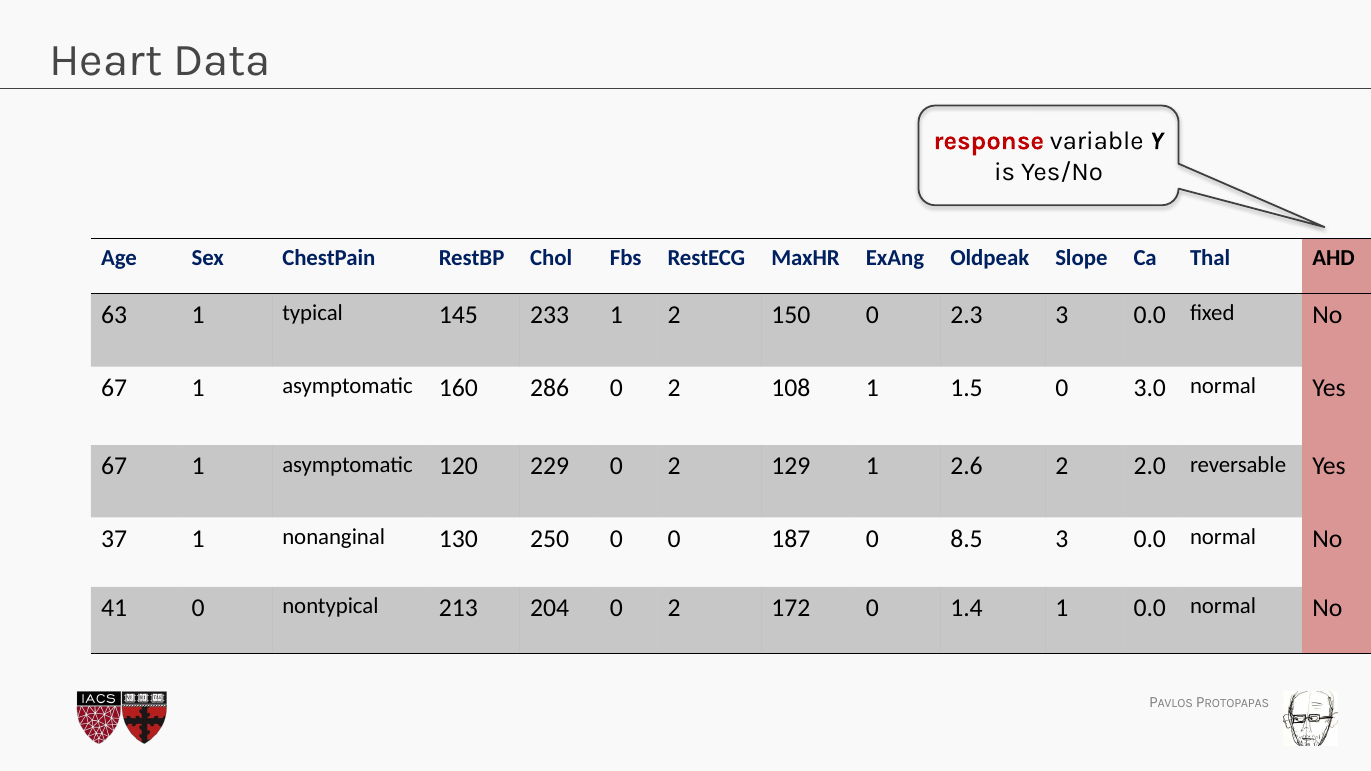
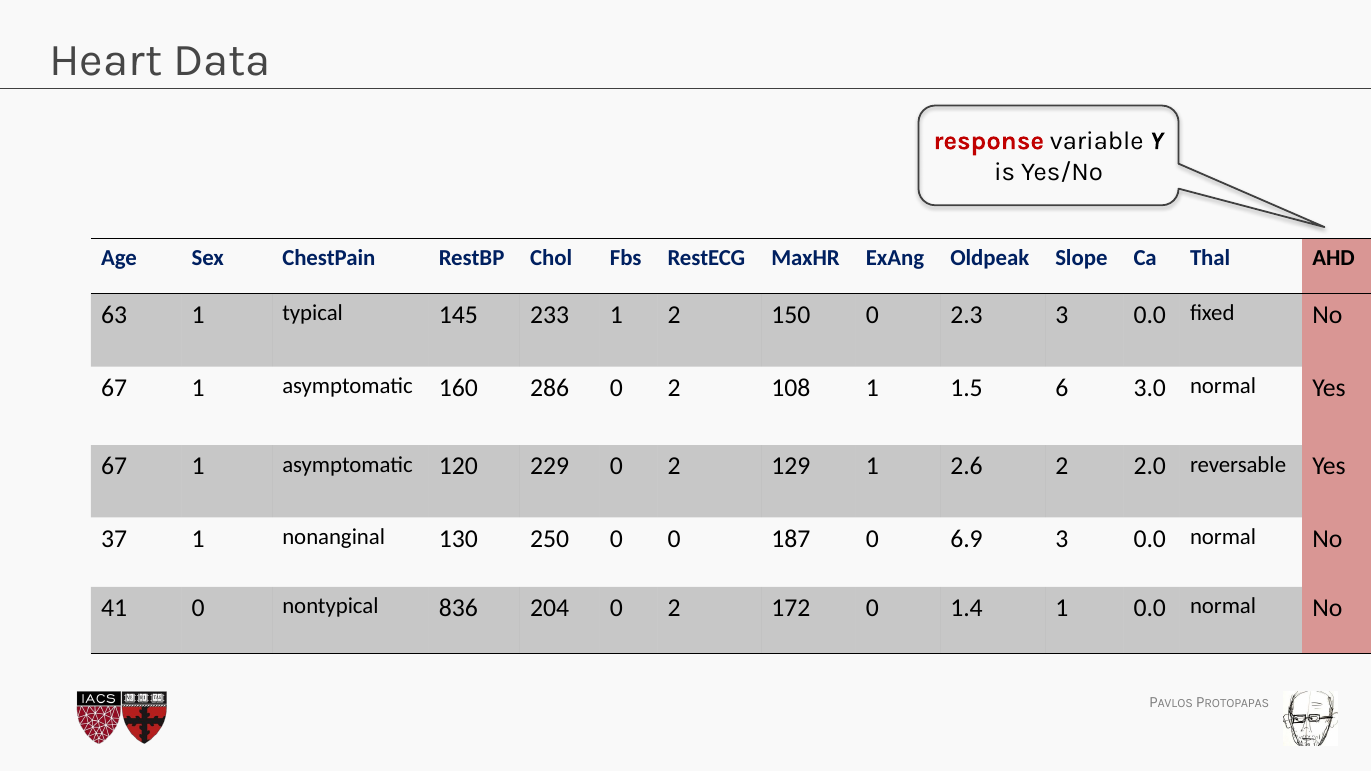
1.5 0: 0 -> 6 (1062, 388)
8.5: 8.5 -> 6.9 (967, 539)
213: 213 -> 836 (458, 608)
